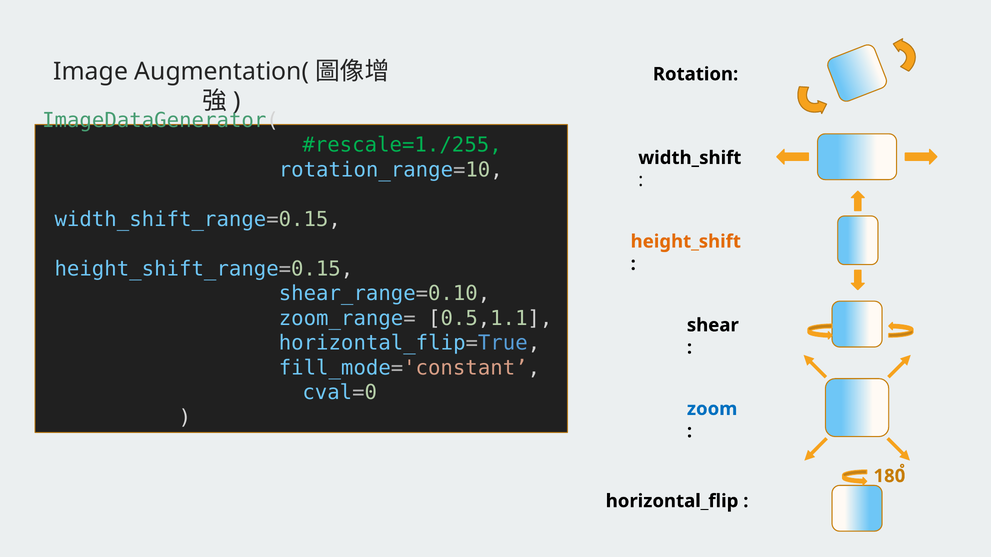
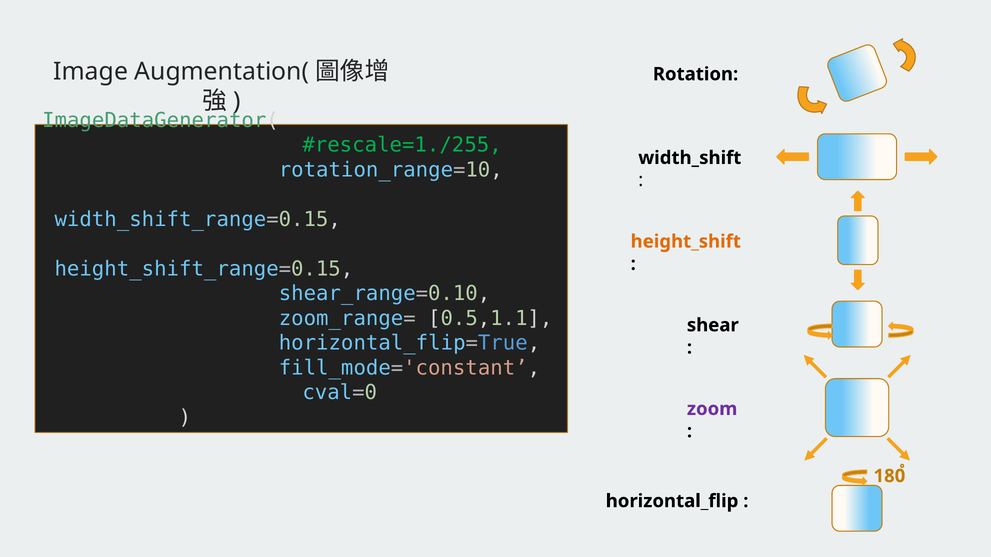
zoom colour: blue -> purple (712, 409)
